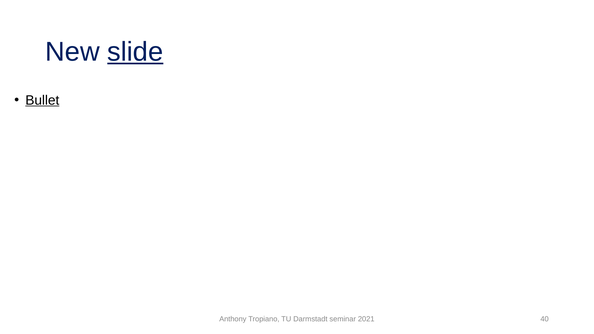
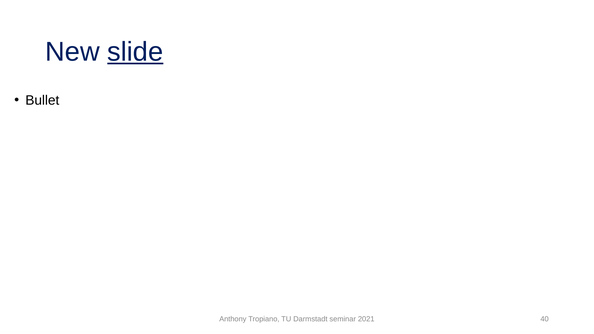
Bullet underline: present -> none (42, 100)
